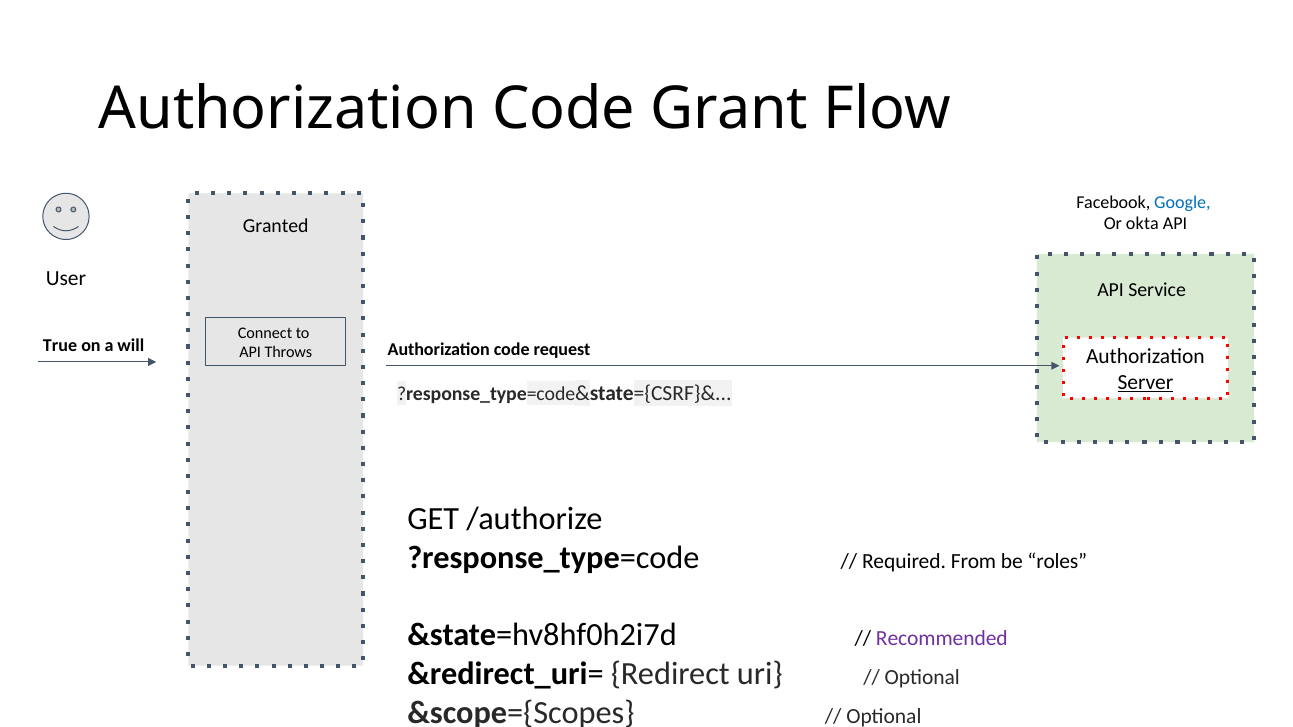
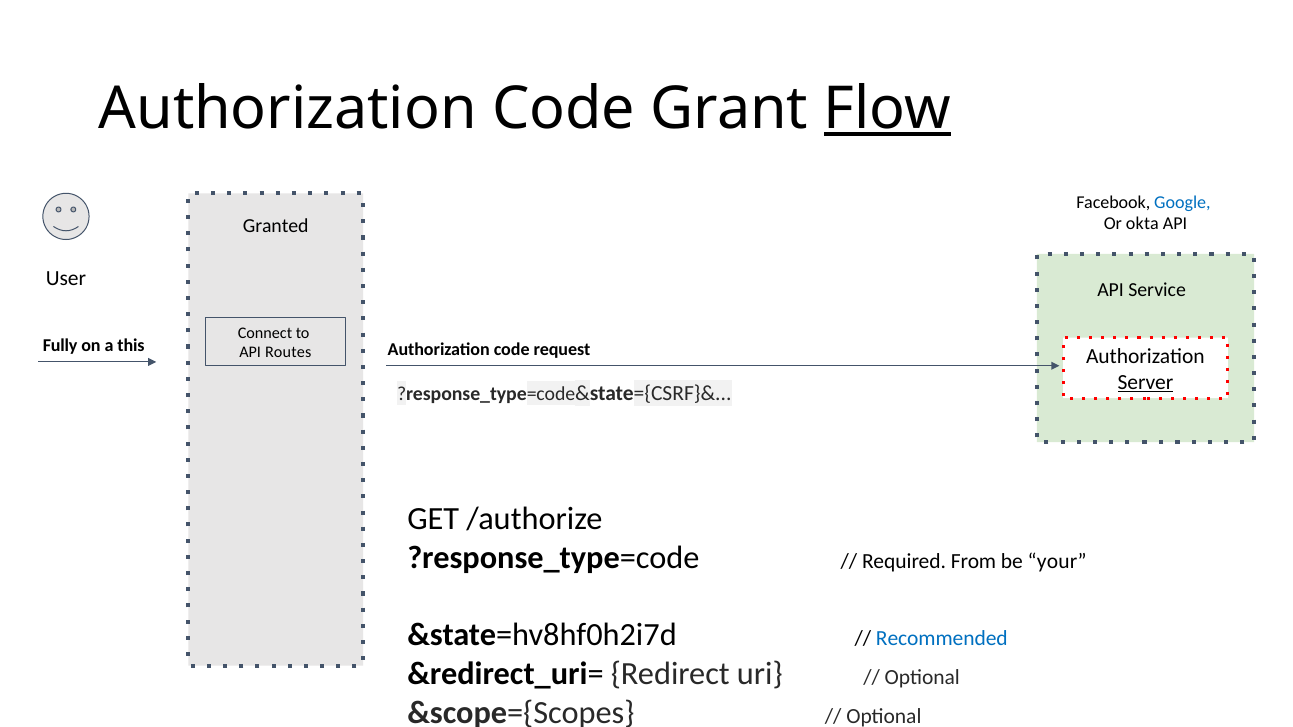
Flow underline: none -> present (888, 109)
True: True -> Fully (60, 346)
will: will -> this (131, 346)
Throws: Throws -> Routes (288, 352)
roles: roles -> your (1057, 561)
Recommended colour: purple -> blue (942, 639)
